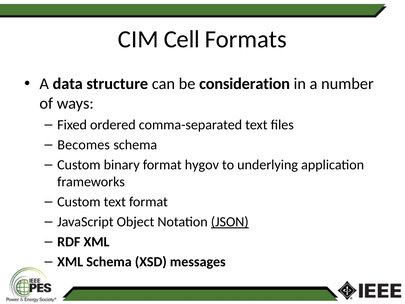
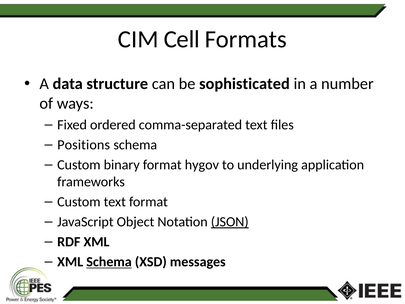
consideration: consideration -> sophisticated (244, 84)
Becomes: Becomes -> Positions (84, 145)
Schema underline: none -> present (109, 262)
